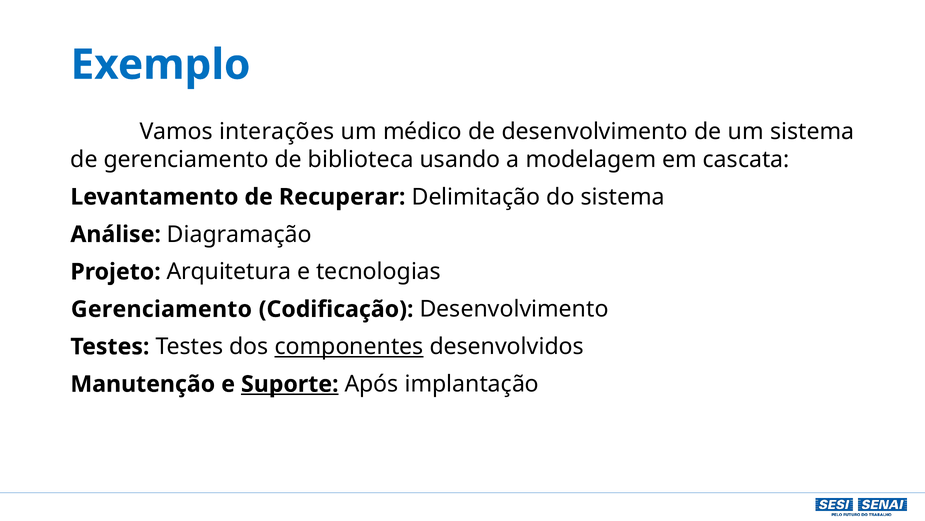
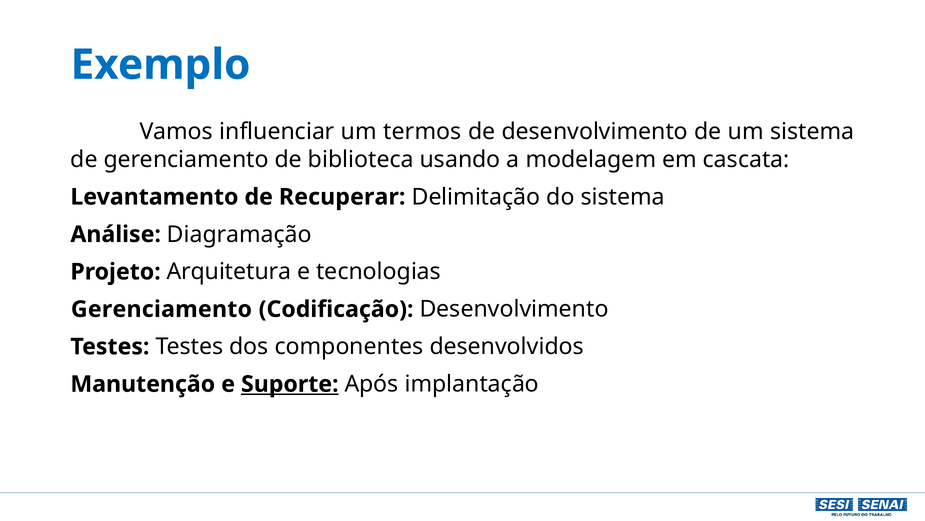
interações: interações -> influenciar (277, 132)
médico: médico -> termos (422, 132)
componentes underline: present -> none (349, 346)
